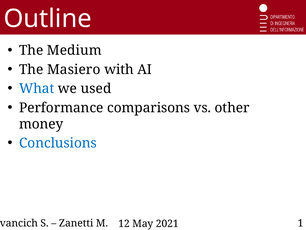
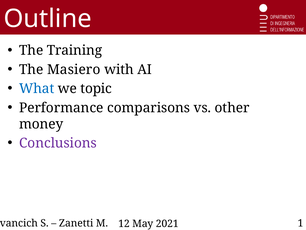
Medium: Medium -> Training (74, 50)
used: used -> topic (96, 88)
Conclusions colour: blue -> purple (58, 143)
